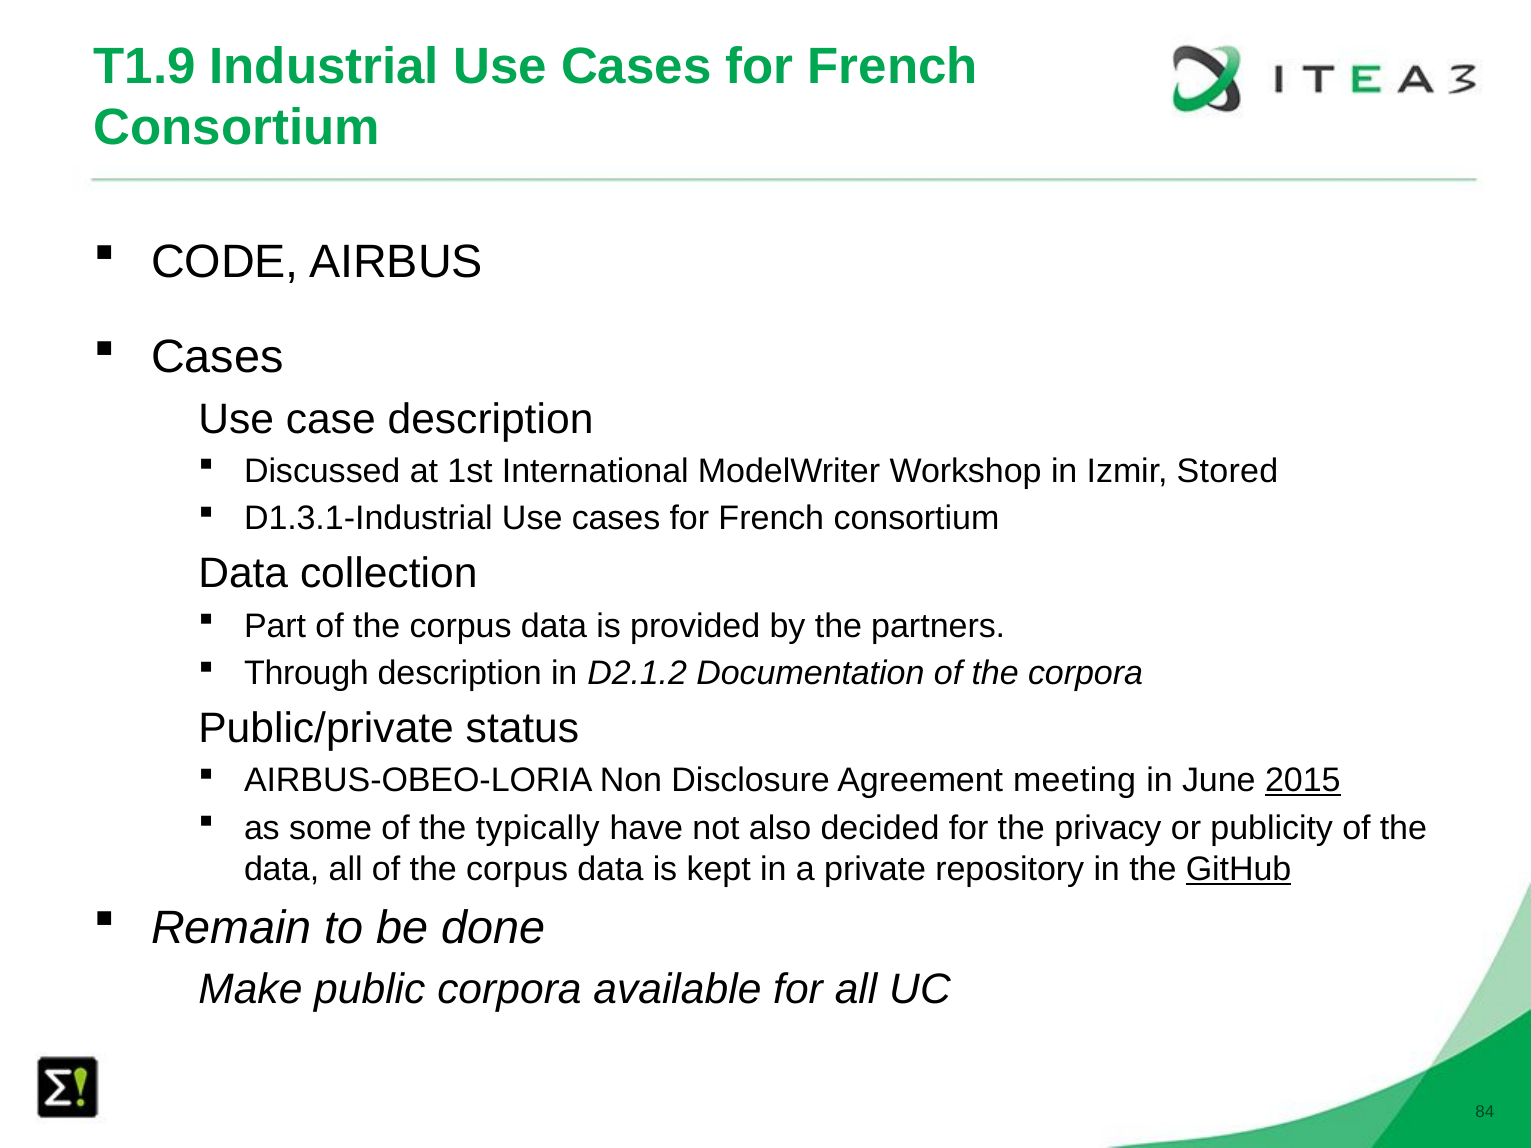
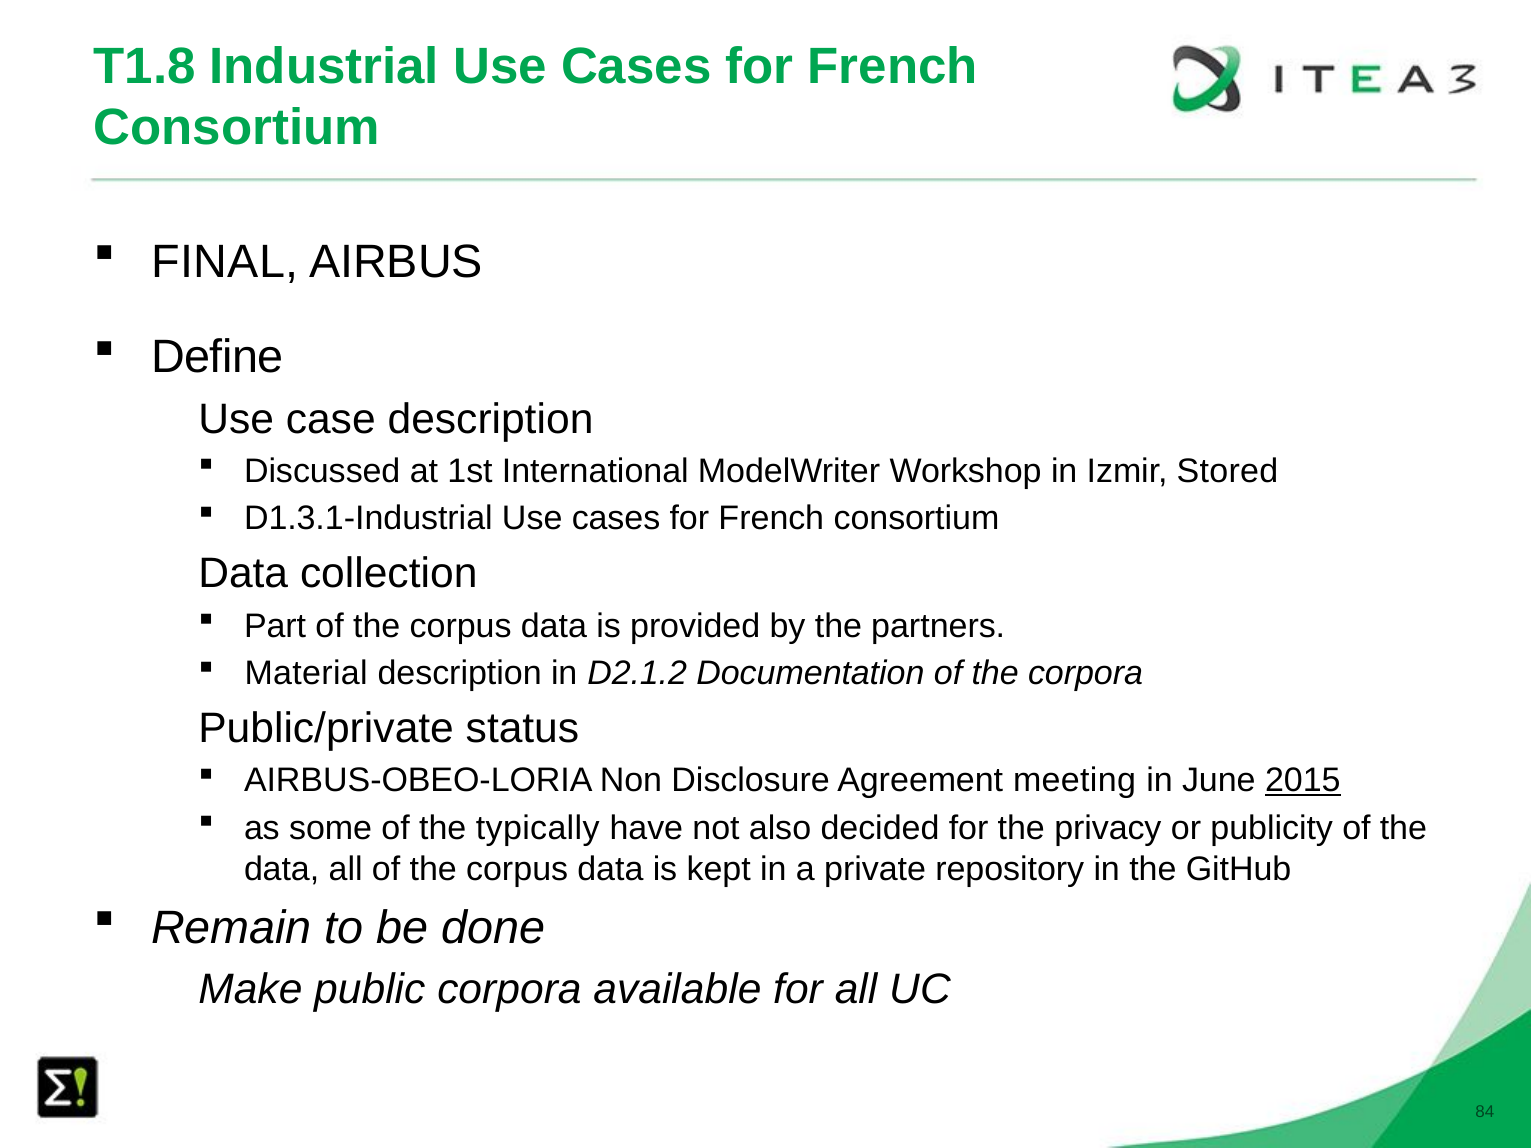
T1.9: T1.9 -> T1.8 (145, 67)
CODE: CODE -> FINAL (225, 262)
Cases: Cases -> Define (217, 357)
Through: Through -> Material (306, 674)
GitHub underline: present -> none (1239, 869)
